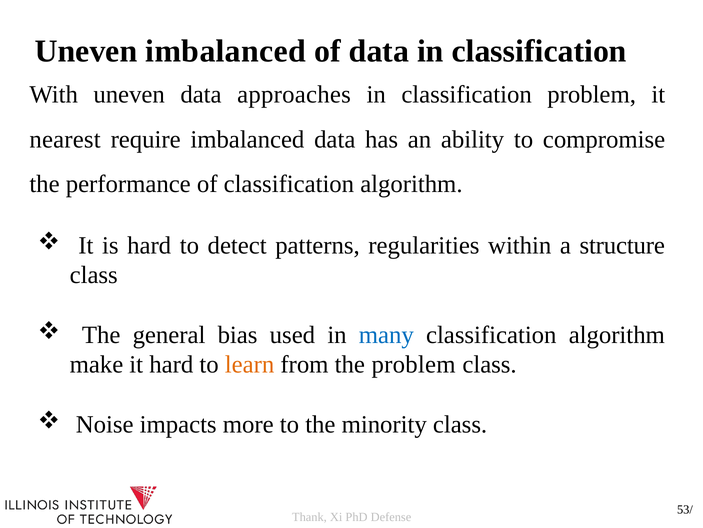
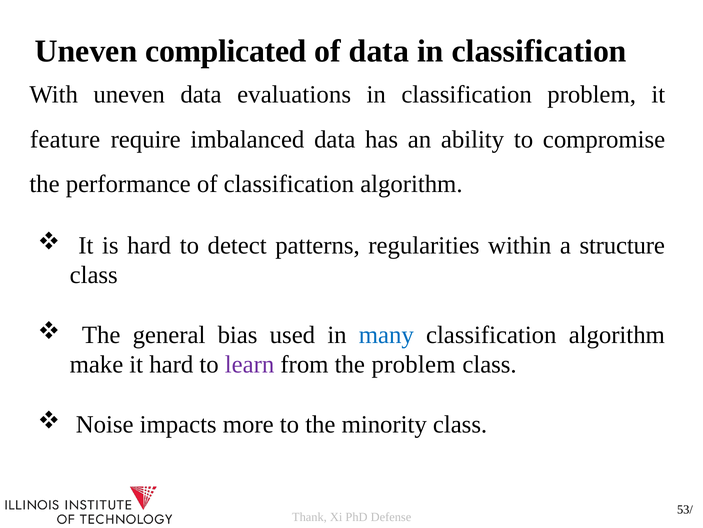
Uneven imbalanced: imbalanced -> complicated (226, 51)
approaches: approaches -> evaluations (294, 95)
nearest: nearest -> feature (65, 139)
learn colour: orange -> purple (250, 364)
